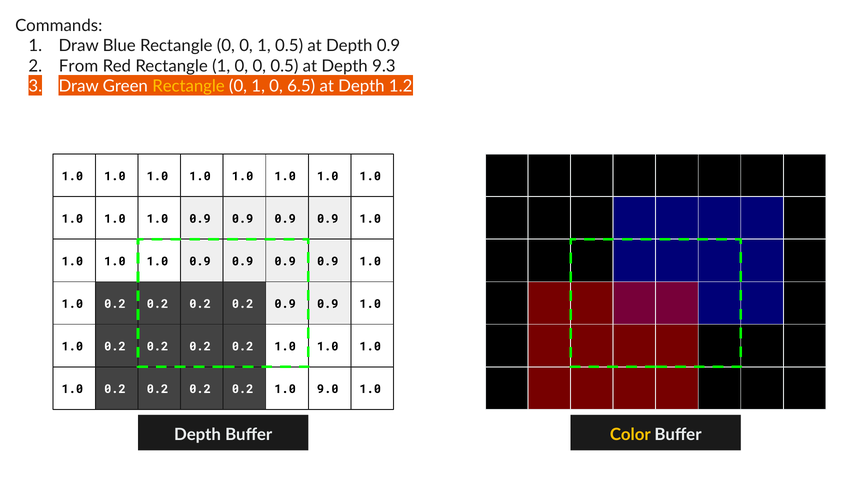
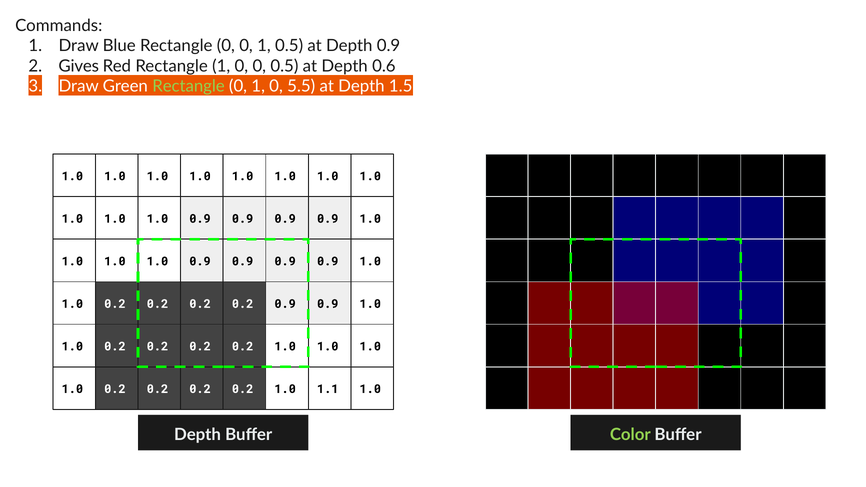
From: From -> Gives (79, 66)
9.3: 9.3 -> 0.6 (384, 66)
Rectangle colour: yellow -> light green (189, 86)
6.5: 6.5 -> 5.5 (301, 86)
1.2: 1.2 -> 1.5 (401, 86)
9.0: 9.0 -> 1.1 (328, 389)
Color colour: yellow -> light green (630, 435)
